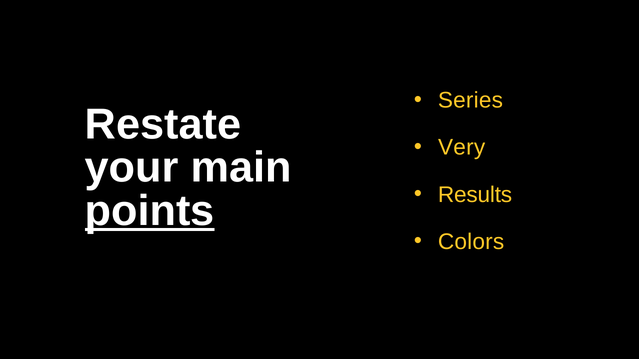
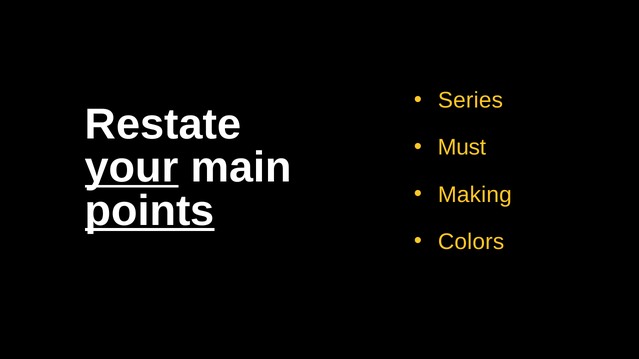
Very: Very -> Must (462, 148)
your underline: none -> present (132, 168)
Results: Results -> Making (475, 195)
